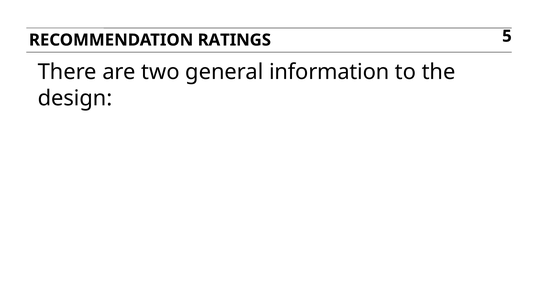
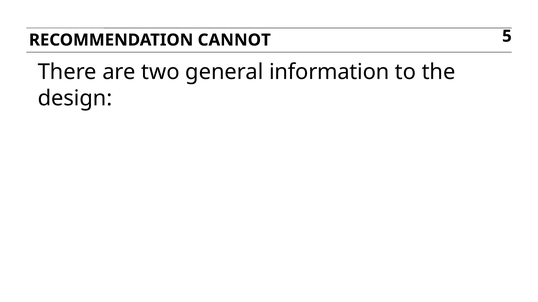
RATINGS: RATINGS -> CANNOT (234, 40)
